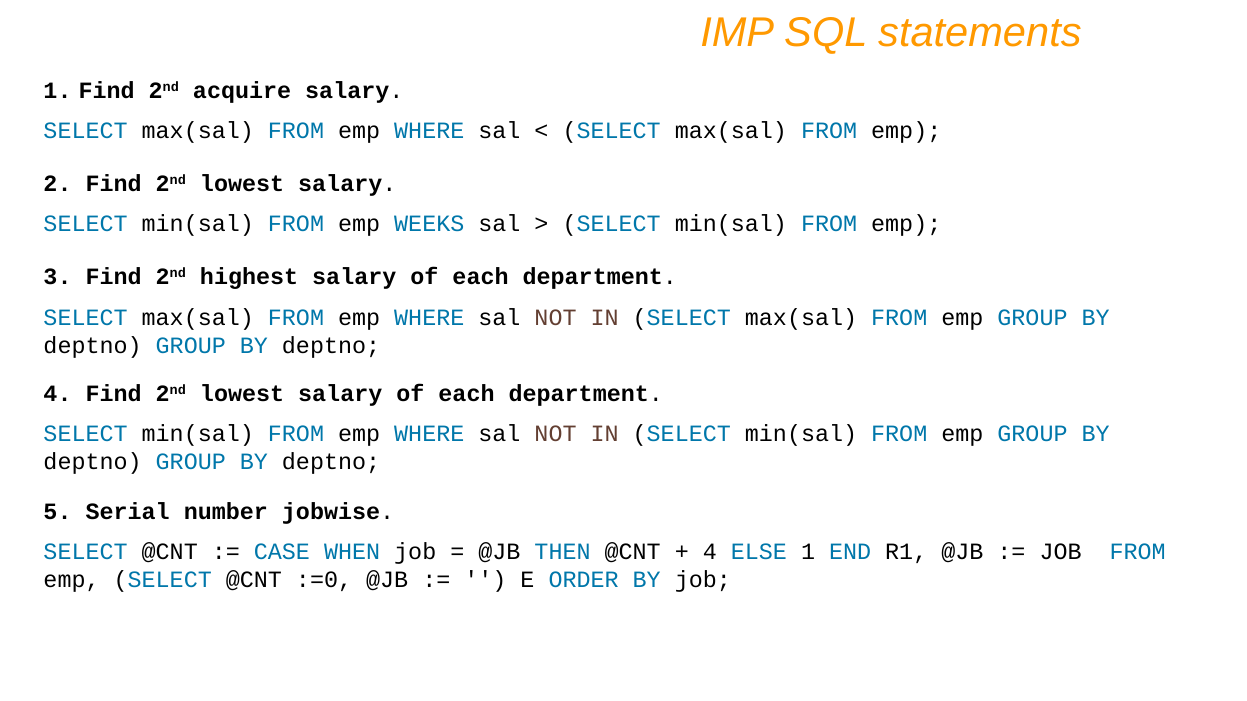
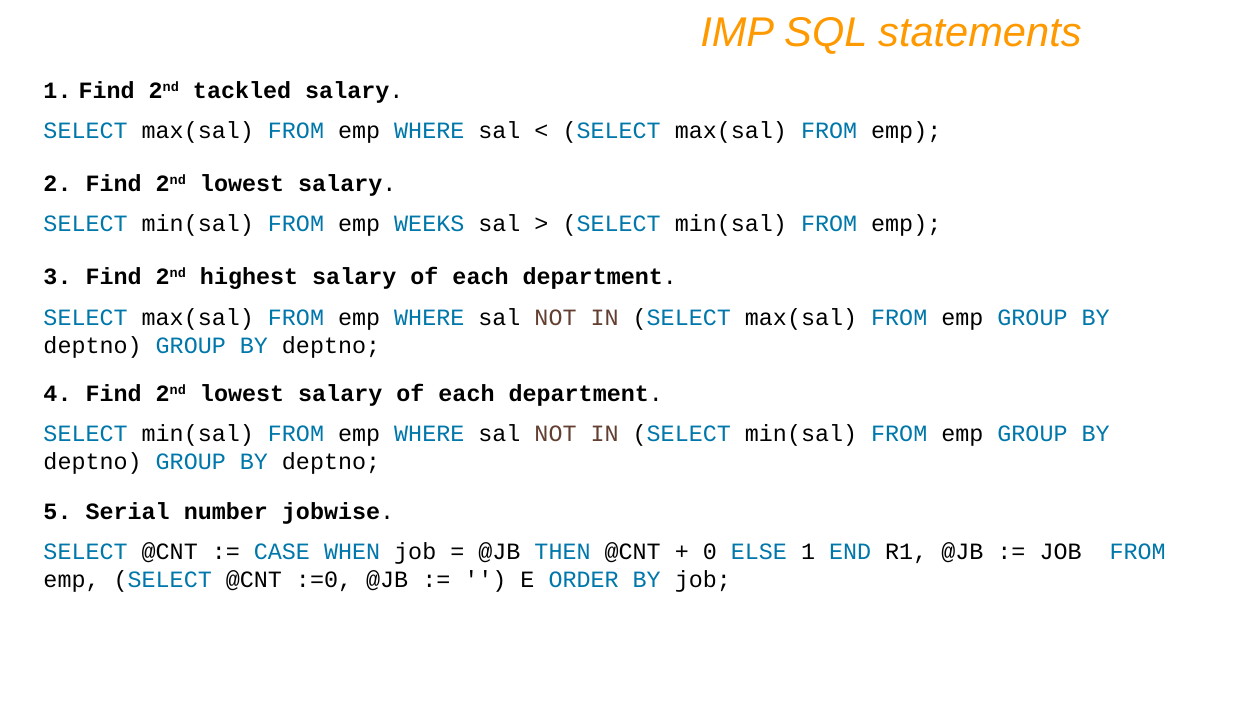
acquire: acquire -> tackled (242, 90)
4: 4 -> 0 (710, 553)
